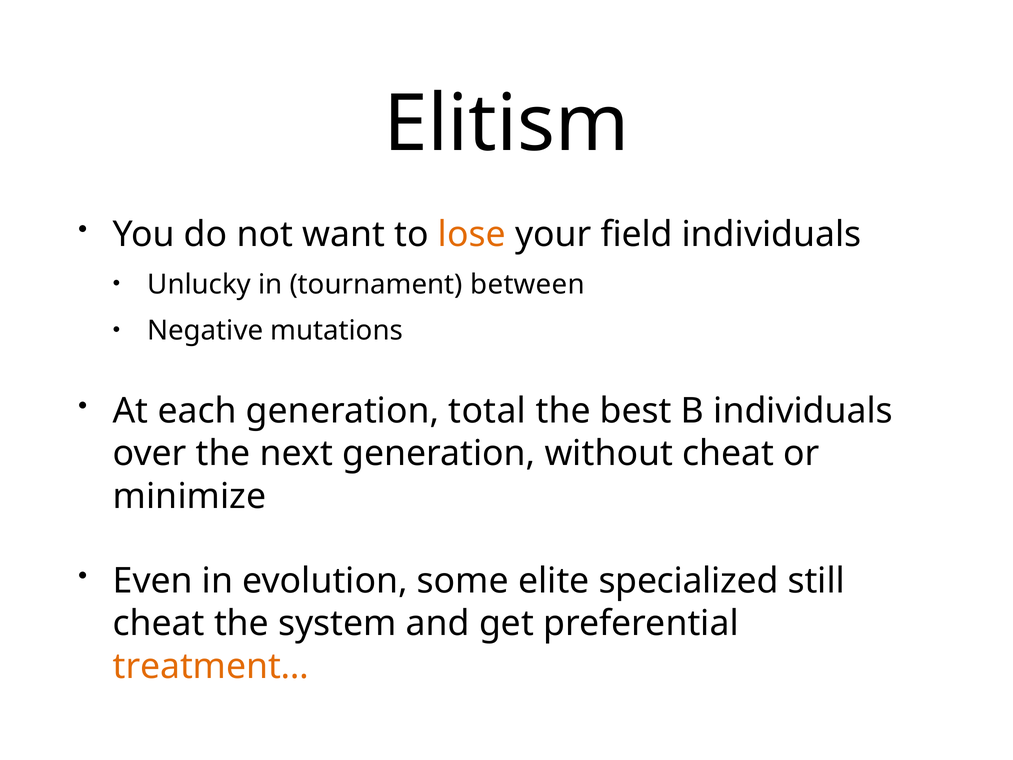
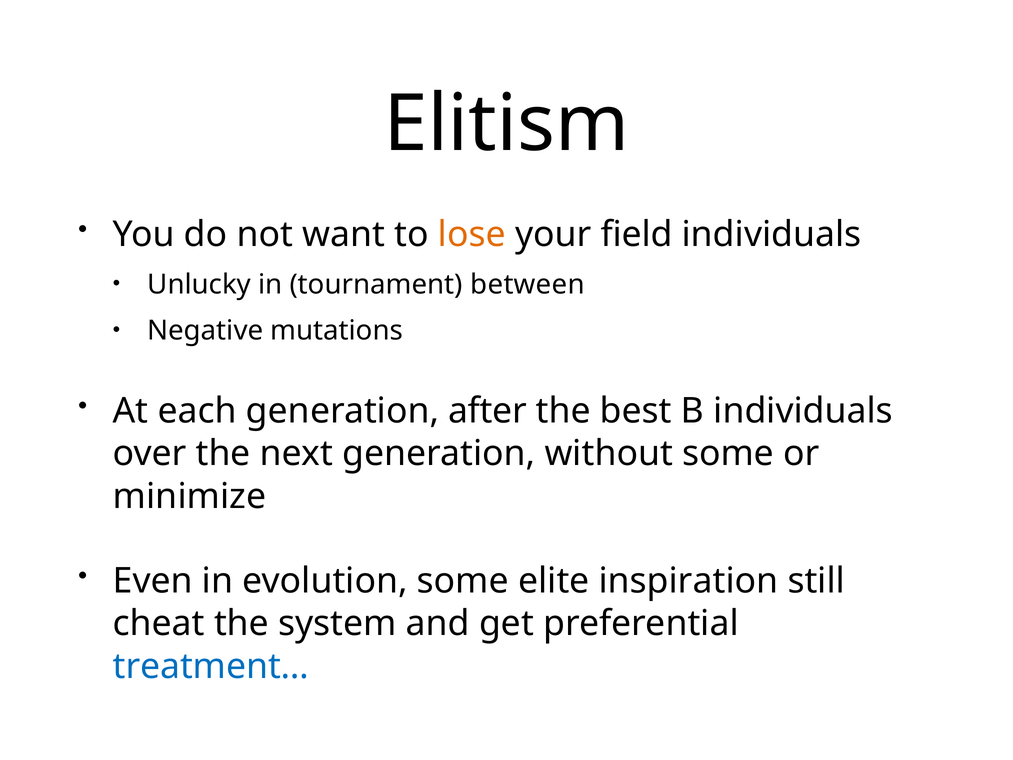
total: total -> after (488, 411)
without cheat: cheat -> some (728, 454)
specialized: specialized -> inspiration (688, 581)
treatment… colour: orange -> blue (211, 666)
